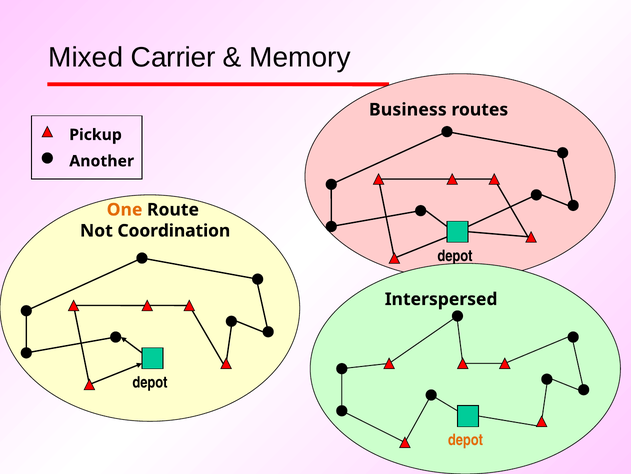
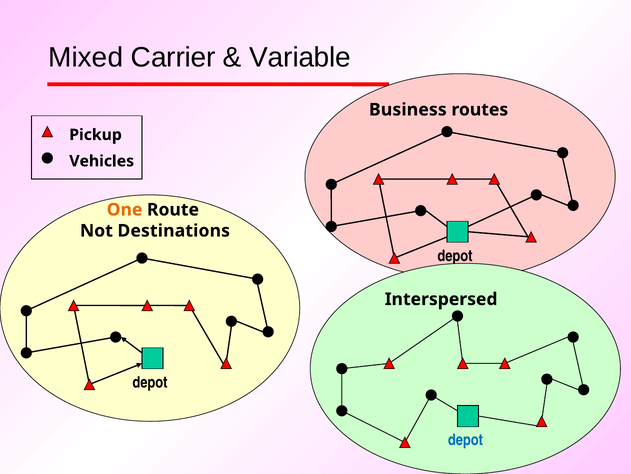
Memory: Memory -> Variable (300, 57)
Another: Another -> Vehicles (102, 161)
Coordination: Coordination -> Destinations (174, 230)
depot colour: orange -> blue (465, 440)
